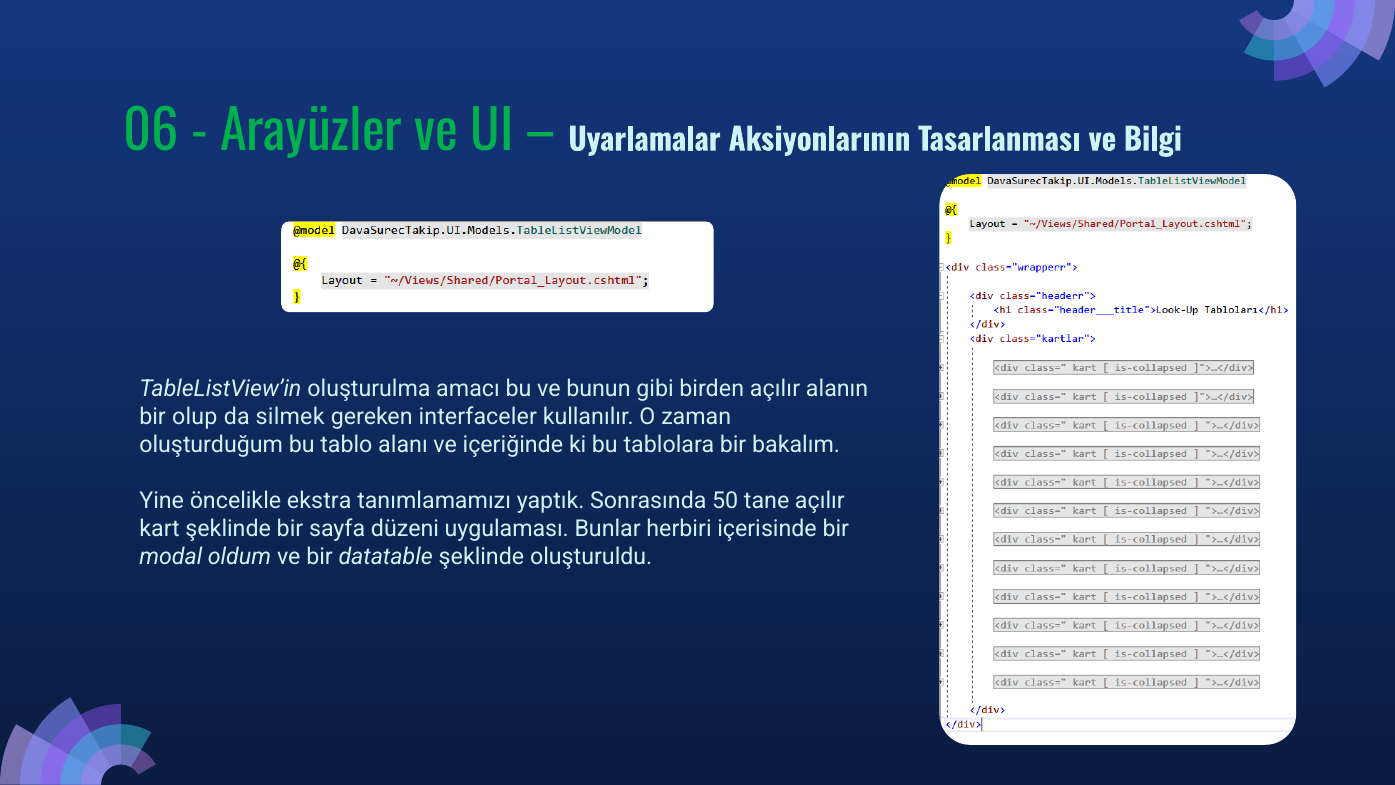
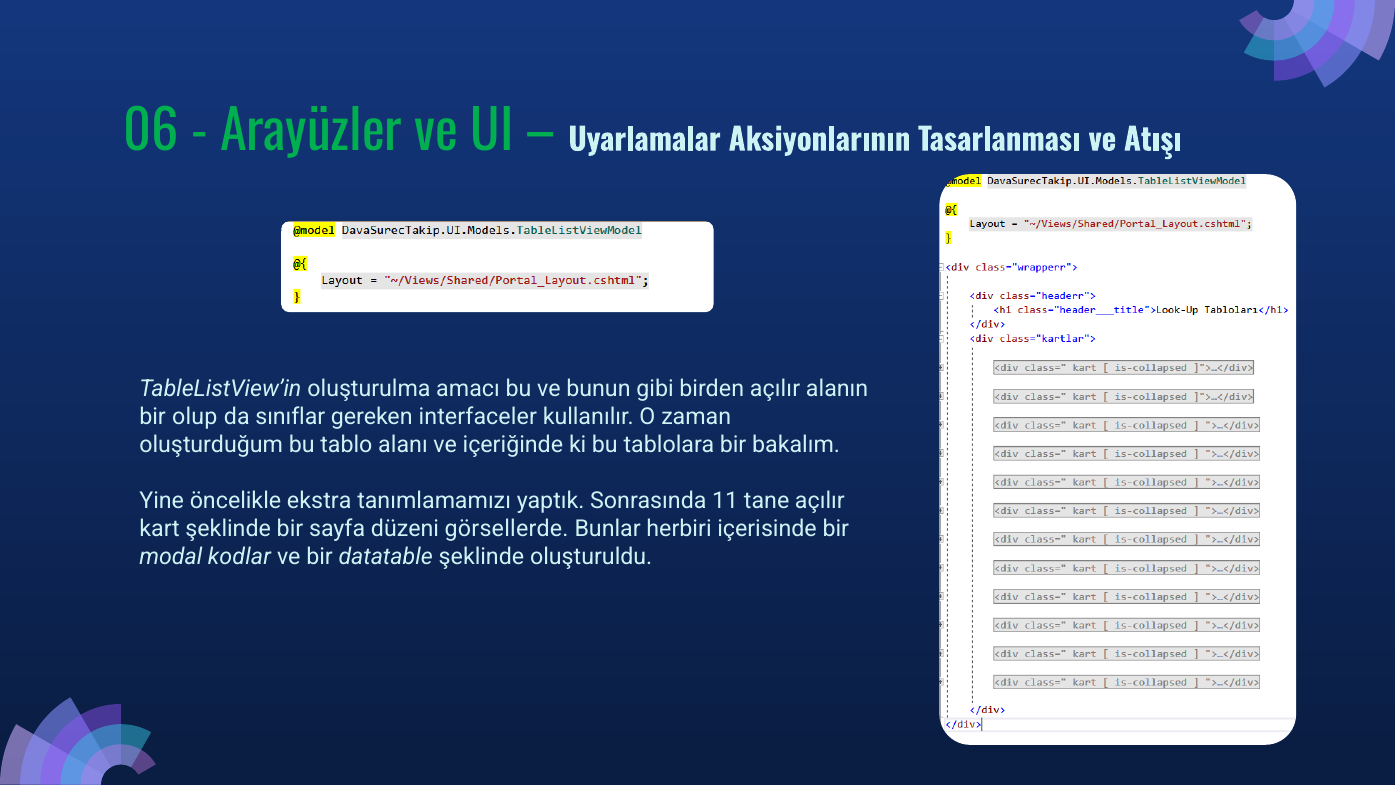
Bilgi: Bilgi -> Atışı (1153, 140)
silmek: silmek -> sınıflar (290, 417)
50: 50 -> 11 (725, 500)
uygulaması: uygulaması -> görsellerde (507, 528)
oldum: oldum -> kodlar (239, 556)
